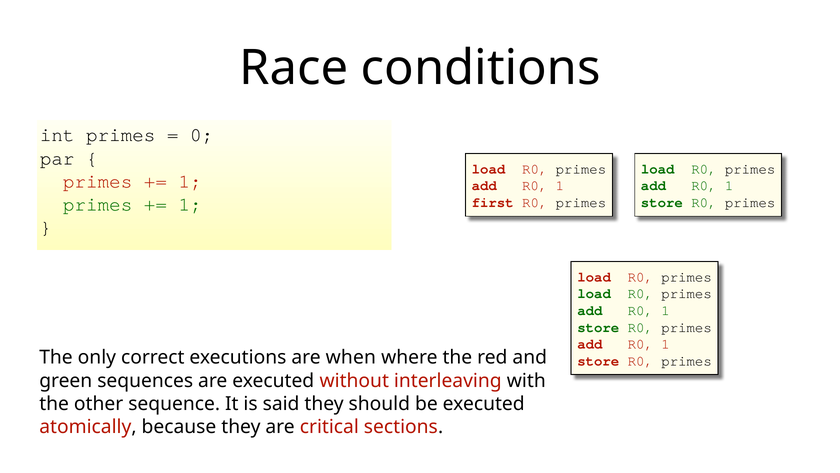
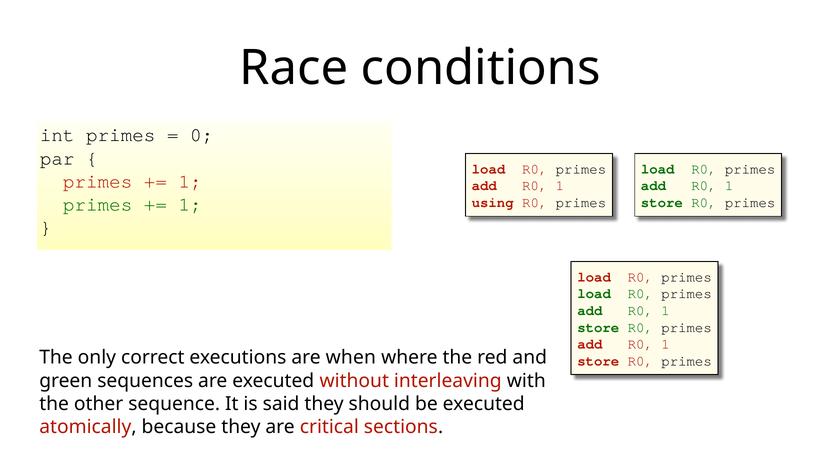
first: first -> using (493, 202)
